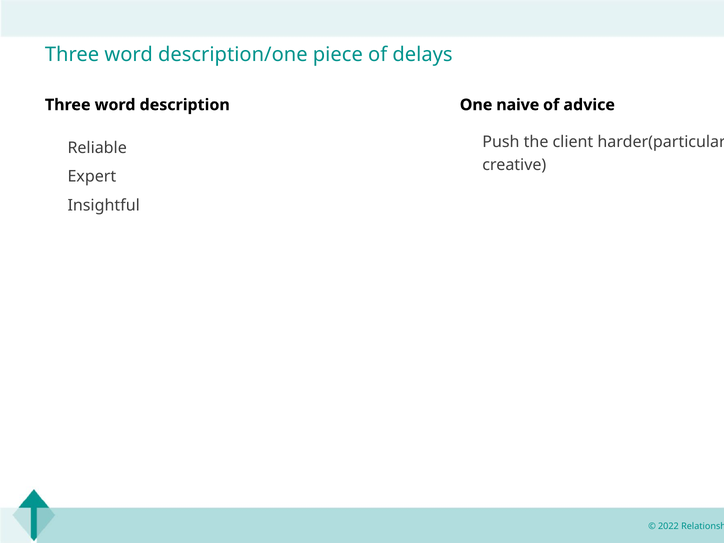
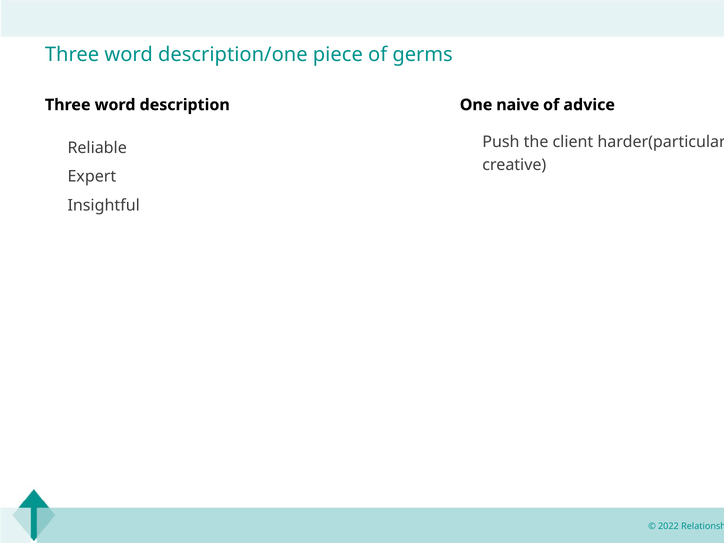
delays: delays -> germs (423, 55)
